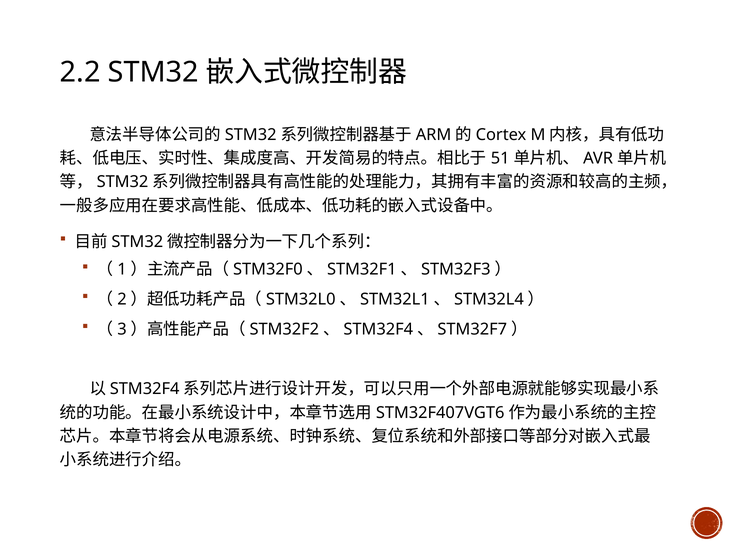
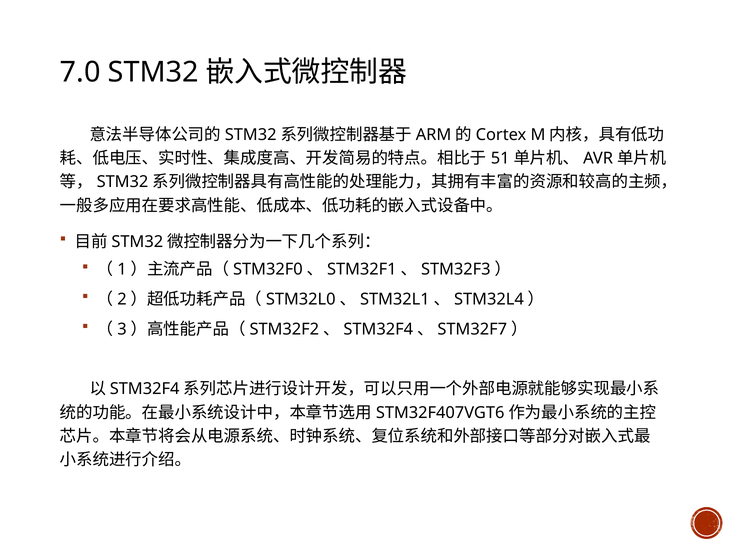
2.2: 2.2 -> 7.0 (80, 72)
